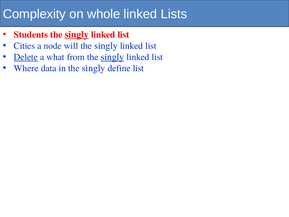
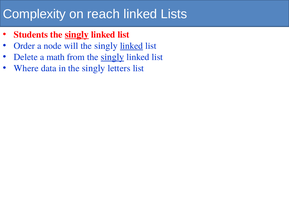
whole: whole -> reach (104, 14)
Cities: Cities -> Order (24, 46)
linked underline: none -> present (132, 46)
Delete underline: present -> none (26, 57)
what: what -> math (56, 57)
define: define -> letters (119, 68)
